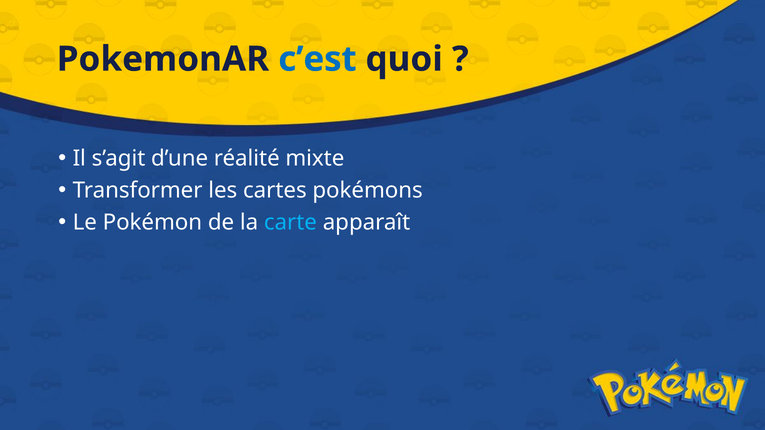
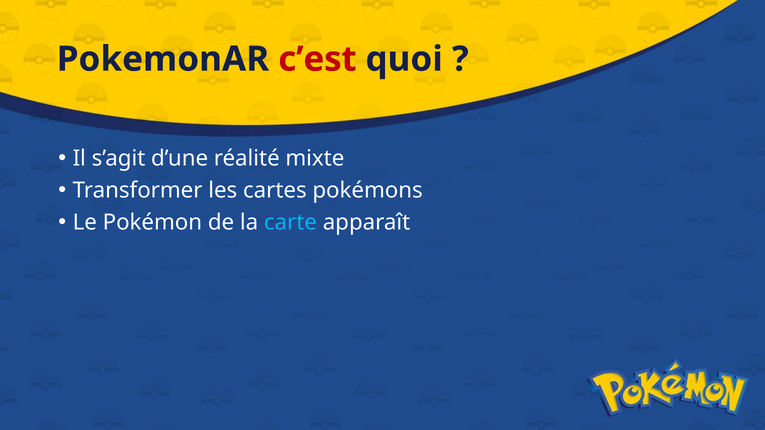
c’est colour: blue -> red (317, 59)
